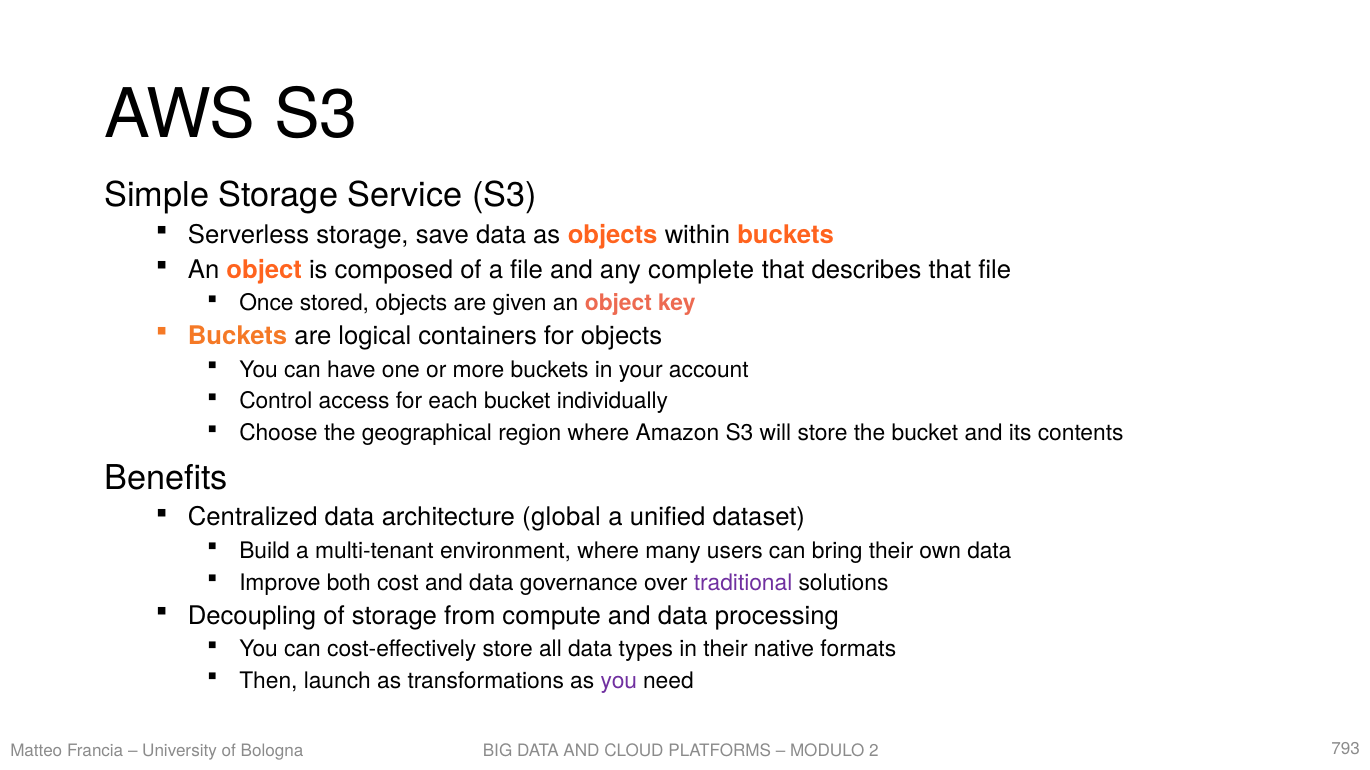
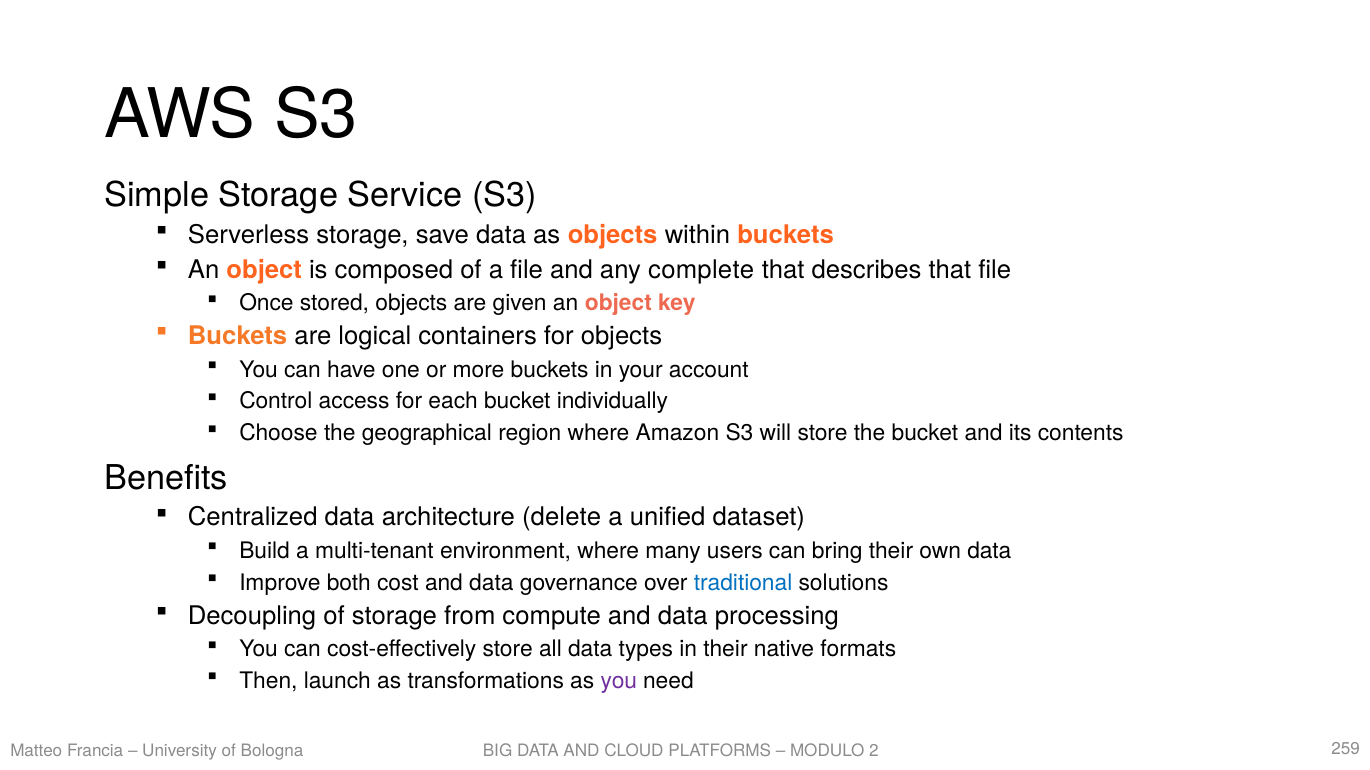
global: global -> delete (562, 518)
traditional colour: purple -> blue (743, 583)
793: 793 -> 259 (1346, 749)
